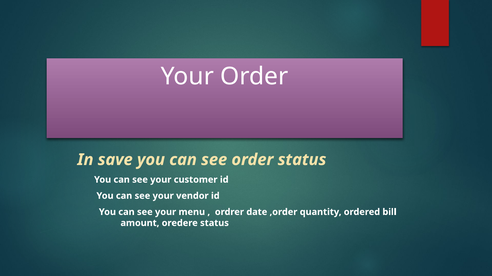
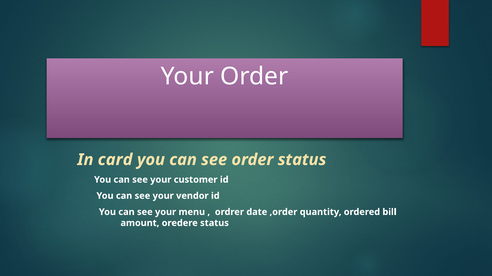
save: save -> card (115, 160)
